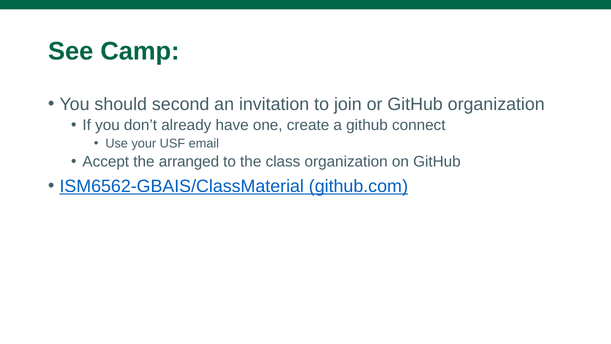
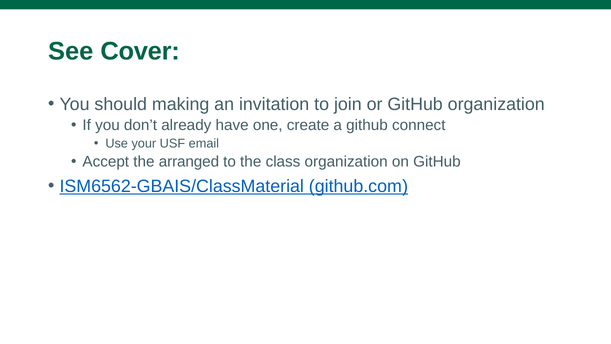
Camp: Camp -> Cover (140, 51)
second: second -> making (181, 104)
